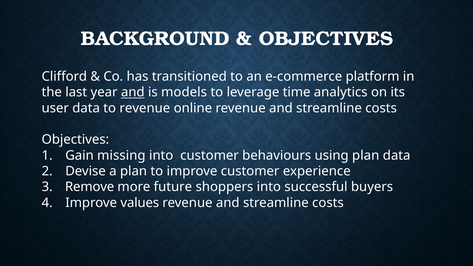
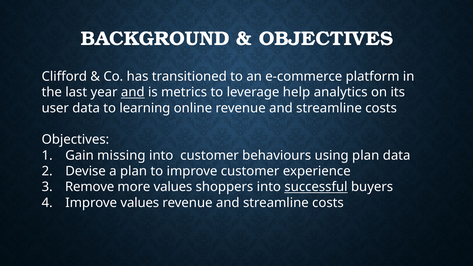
models: models -> metrics (184, 92)
time: time -> help (297, 92)
to revenue: revenue -> learning (145, 108)
more future: future -> values (173, 187)
successful underline: none -> present (316, 187)
